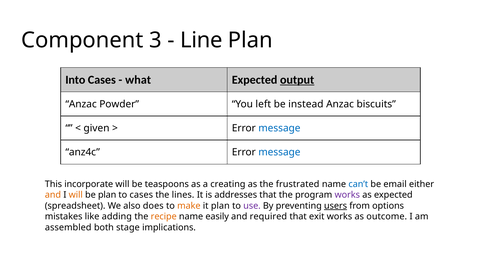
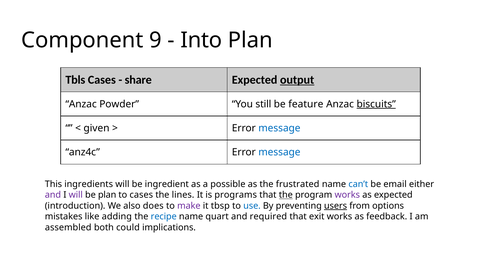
3: 3 -> 9 (156, 40)
Line: Line -> Into (201, 40)
Into: Into -> Tbls (75, 80)
what: what -> share (138, 80)
left: left -> still (263, 104)
instead: instead -> feature (306, 104)
biscuits underline: none -> present (376, 104)
incorporate: incorporate -> ingredients (89, 184)
teaspoons: teaspoons -> ingredient (167, 184)
creating: creating -> possible (228, 184)
and colour: orange -> purple (53, 195)
will colour: orange -> purple (76, 195)
addresses: addresses -> programs (236, 195)
the underline: none -> present (286, 195)
spreadsheet: spreadsheet -> introduction (75, 205)
make colour: orange -> purple (189, 205)
it plan: plan -> tbsp (220, 205)
use colour: purple -> blue (252, 205)
recipe colour: orange -> blue (164, 216)
easily: easily -> quart (217, 216)
outcome: outcome -> feedback (387, 216)
stage: stage -> could (128, 227)
